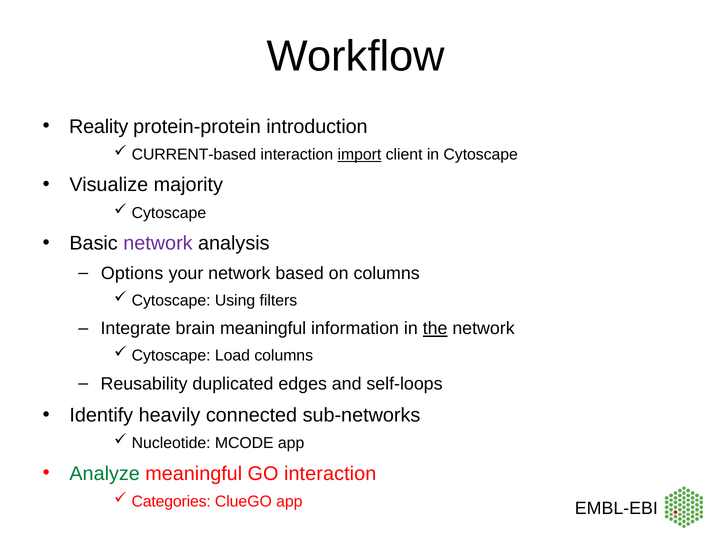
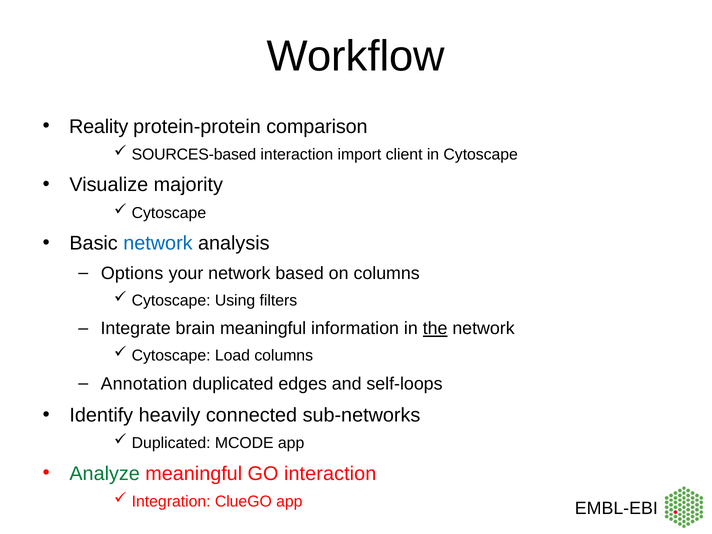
introduction: introduction -> comparison (317, 127)
CURRENT-based: CURRENT-based -> SOURCES-based (194, 155)
import underline: present -> none (359, 155)
network colour: purple -> blue (158, 243)
Reusability: Reusability -> Annotation (144, 384)
Nucleotide: Nucleotide -> Duplicated (171, 443)
Categories: Categories -> Integration (171, 502)
